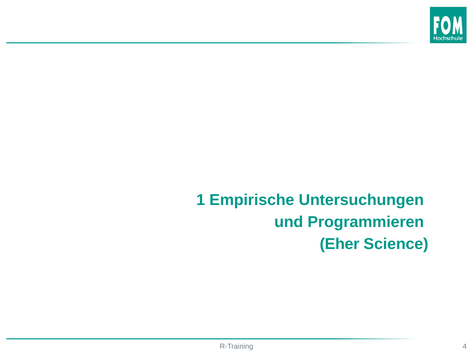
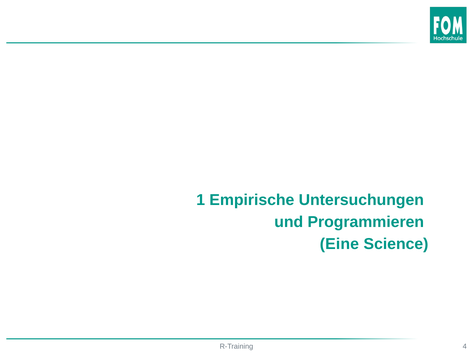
Eher: Eher -> Eine (339, 245)
